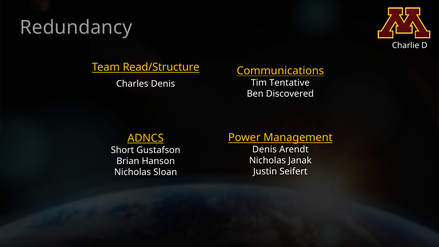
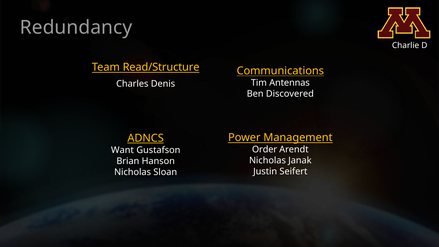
Tentative: Tentative -> Antennas (290, 83)
Denis: Denis -> Order (265, 150)
Short: Short -> Want (122, 150)
